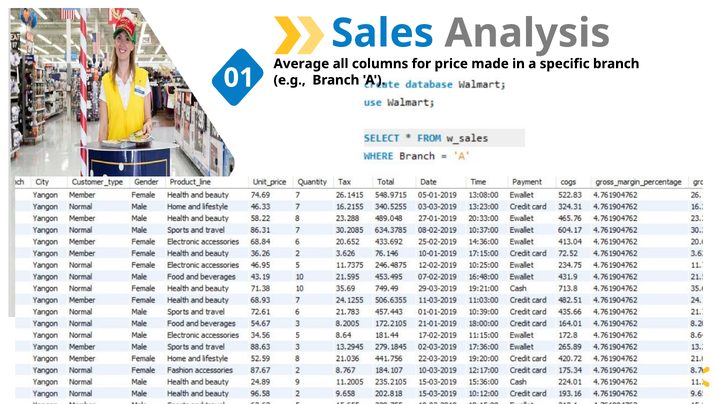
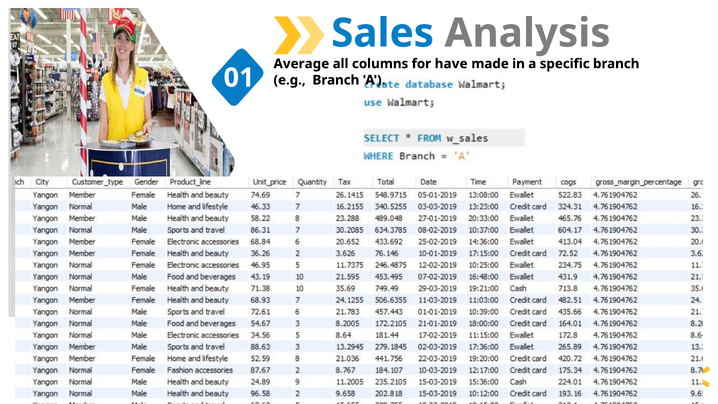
price: price -> have (451, 64)
